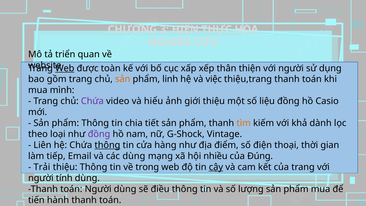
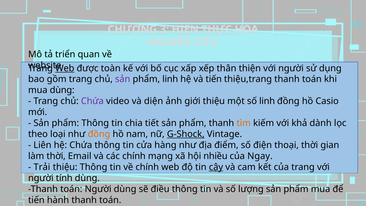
sản colour: orange -> purple (123, 79)
và việc: việc -> tiến (214, 79)
mua mình: mình -> dùng (62, 90)
hiểu: hiểu -> diện (154, 101)
số liệu: liệu -> linh (267, 101)
đồng colour: purple -> orange (99, 134)
G-Shock underline: none -> present (186, 134)
thông underline: present -> none (107, 145)
làm tiếp: tiếp -> thời (56, 156)
các dùng: dùng -> chính (134, 156)
Đúng: Đúng -> Ngay (260, 156)
về trong: trong -> chính (147, 167)
